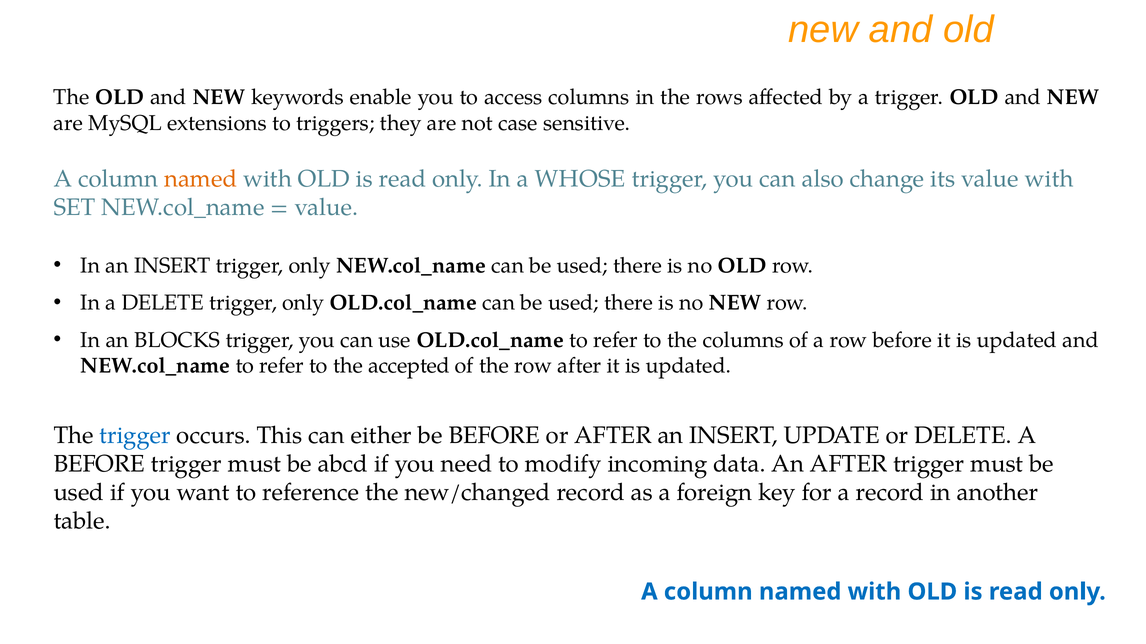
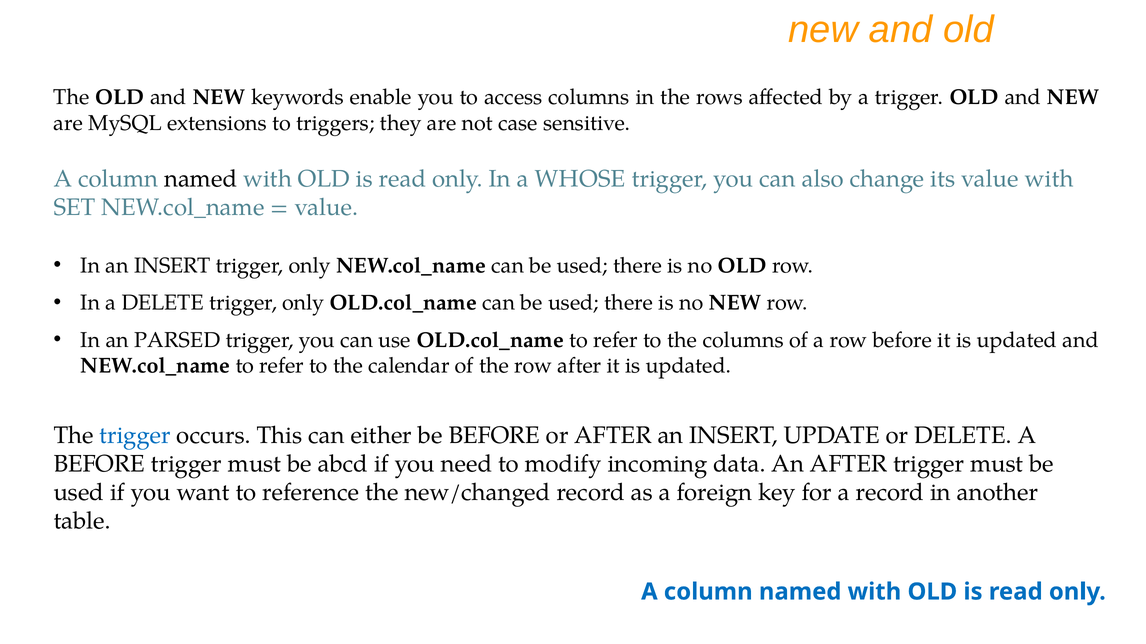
named colour: orange -> black (201, 179)
BLOCKS: BLOCKS -> PARSED (177, 340)
accepted: accepted -> calendar (409, 366)
